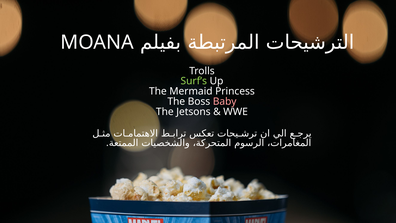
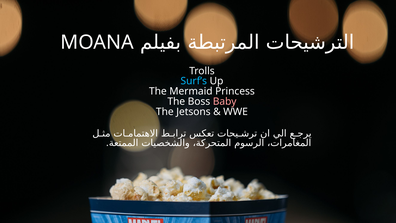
Surf’s colour: light green -> light blue (194, 81)
